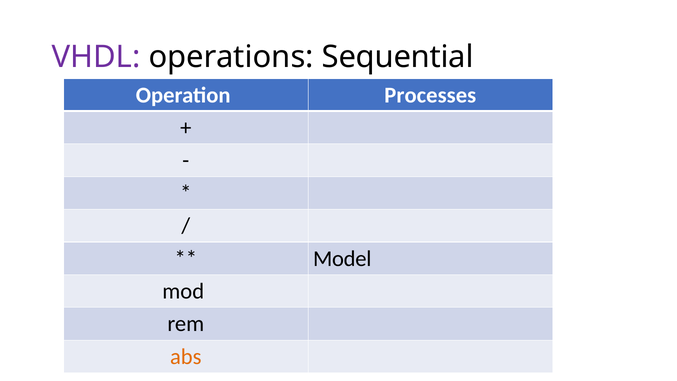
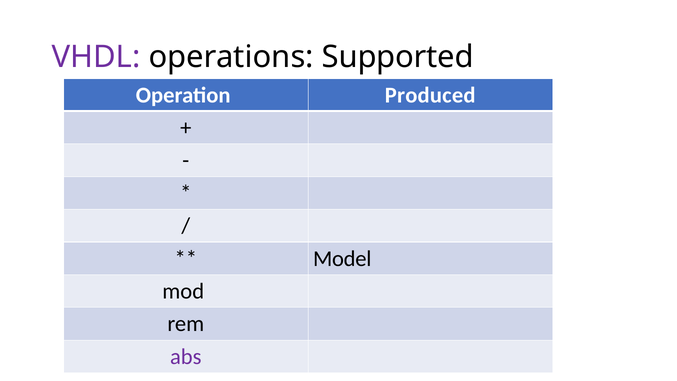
Sequential: Sequential -> Supported (398, 57)
Processes: Processes -> Produced (430, 95)
abs colour: orange -> purple (186, 356)
